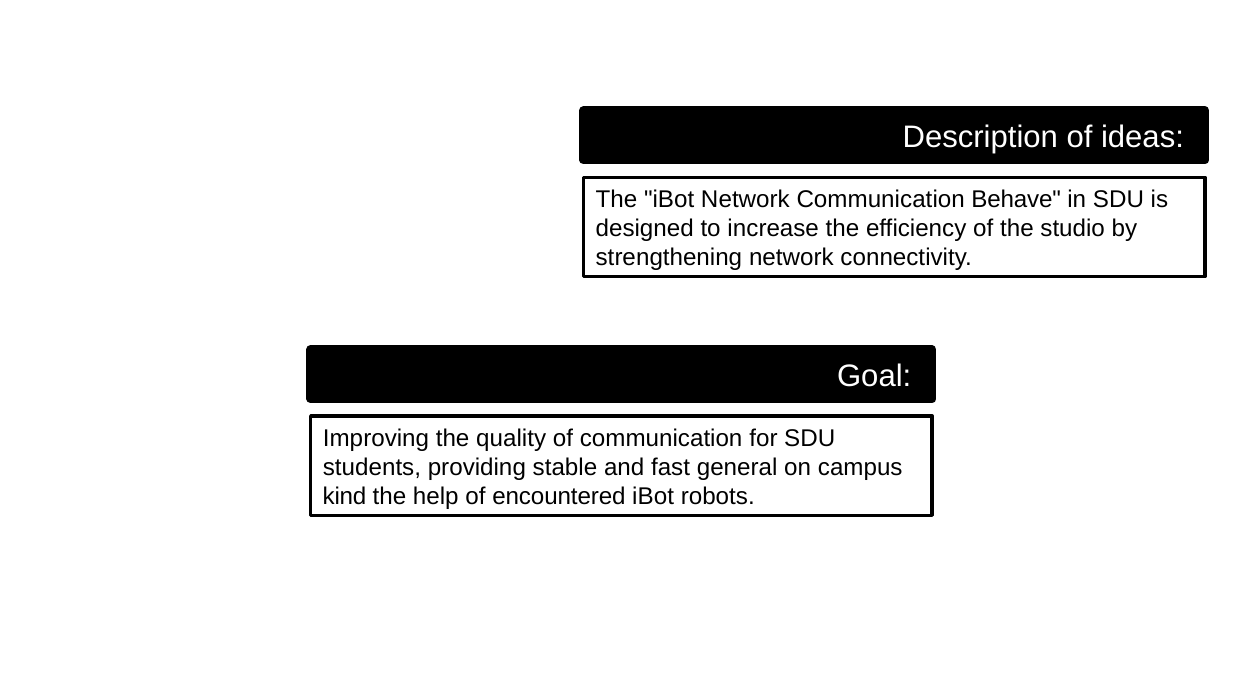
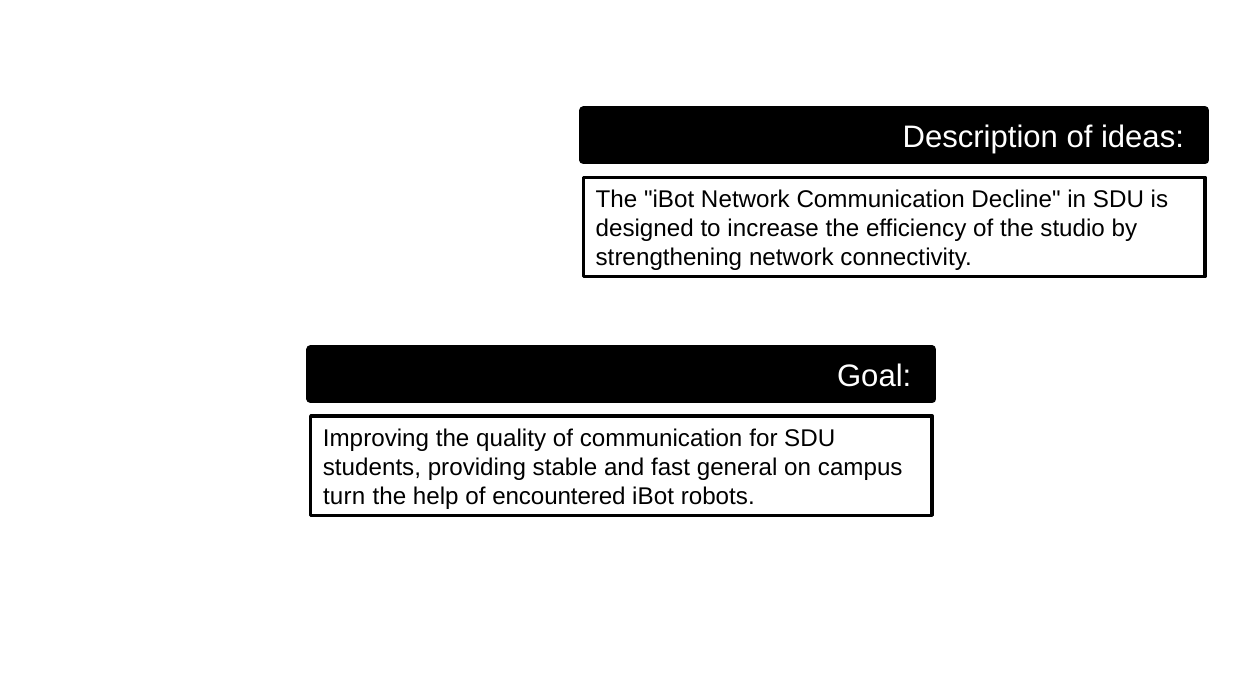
Behave: Behave -> Decline (1016, 200)
kind: kind -> turn (344, 497)
